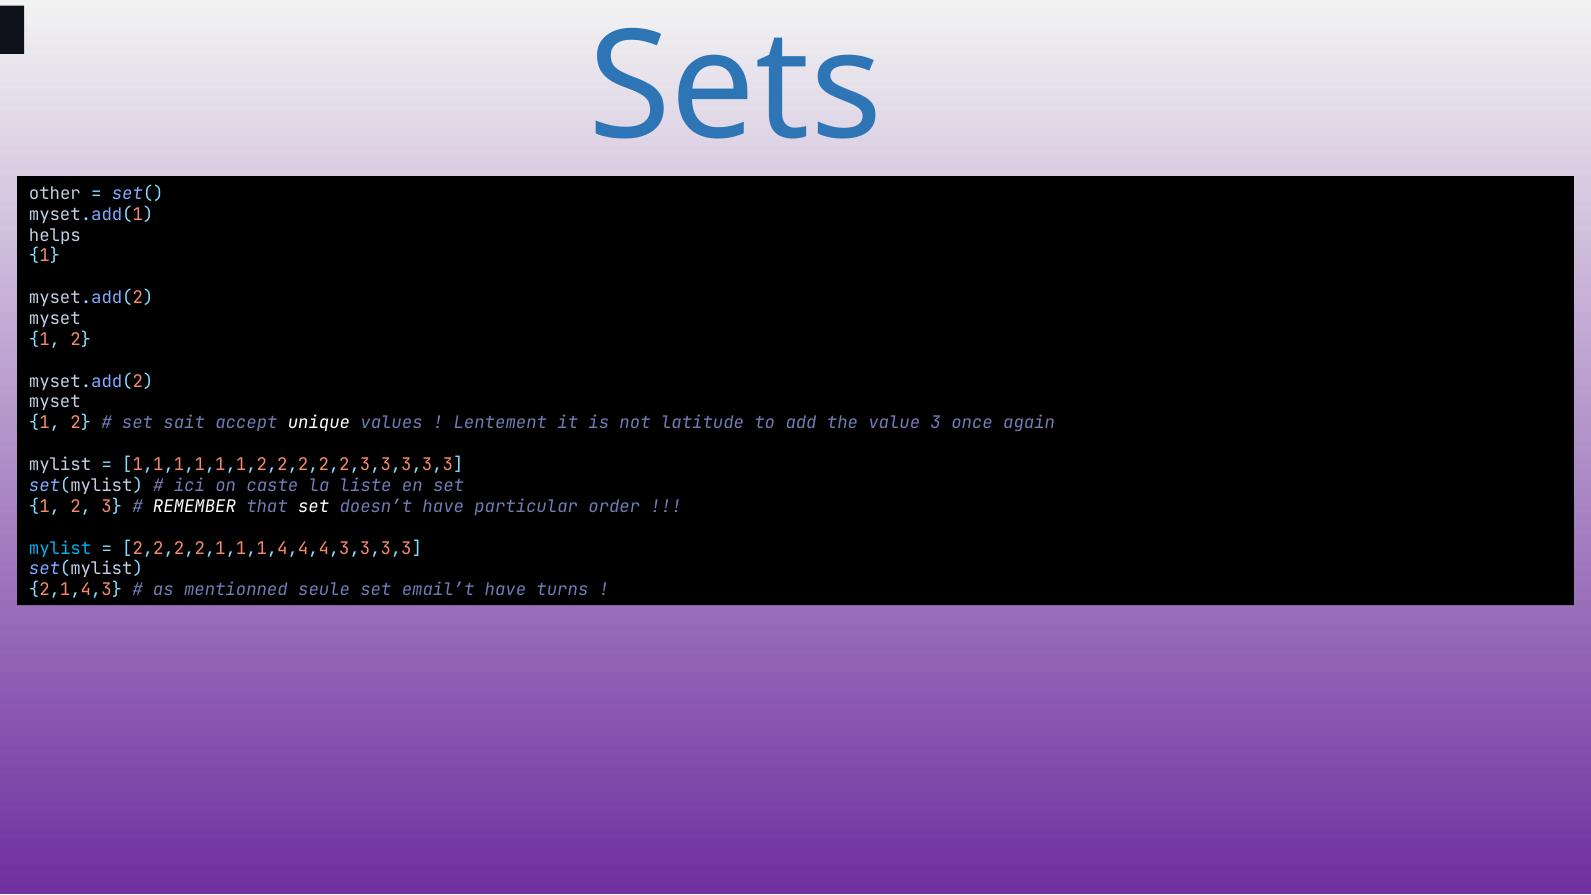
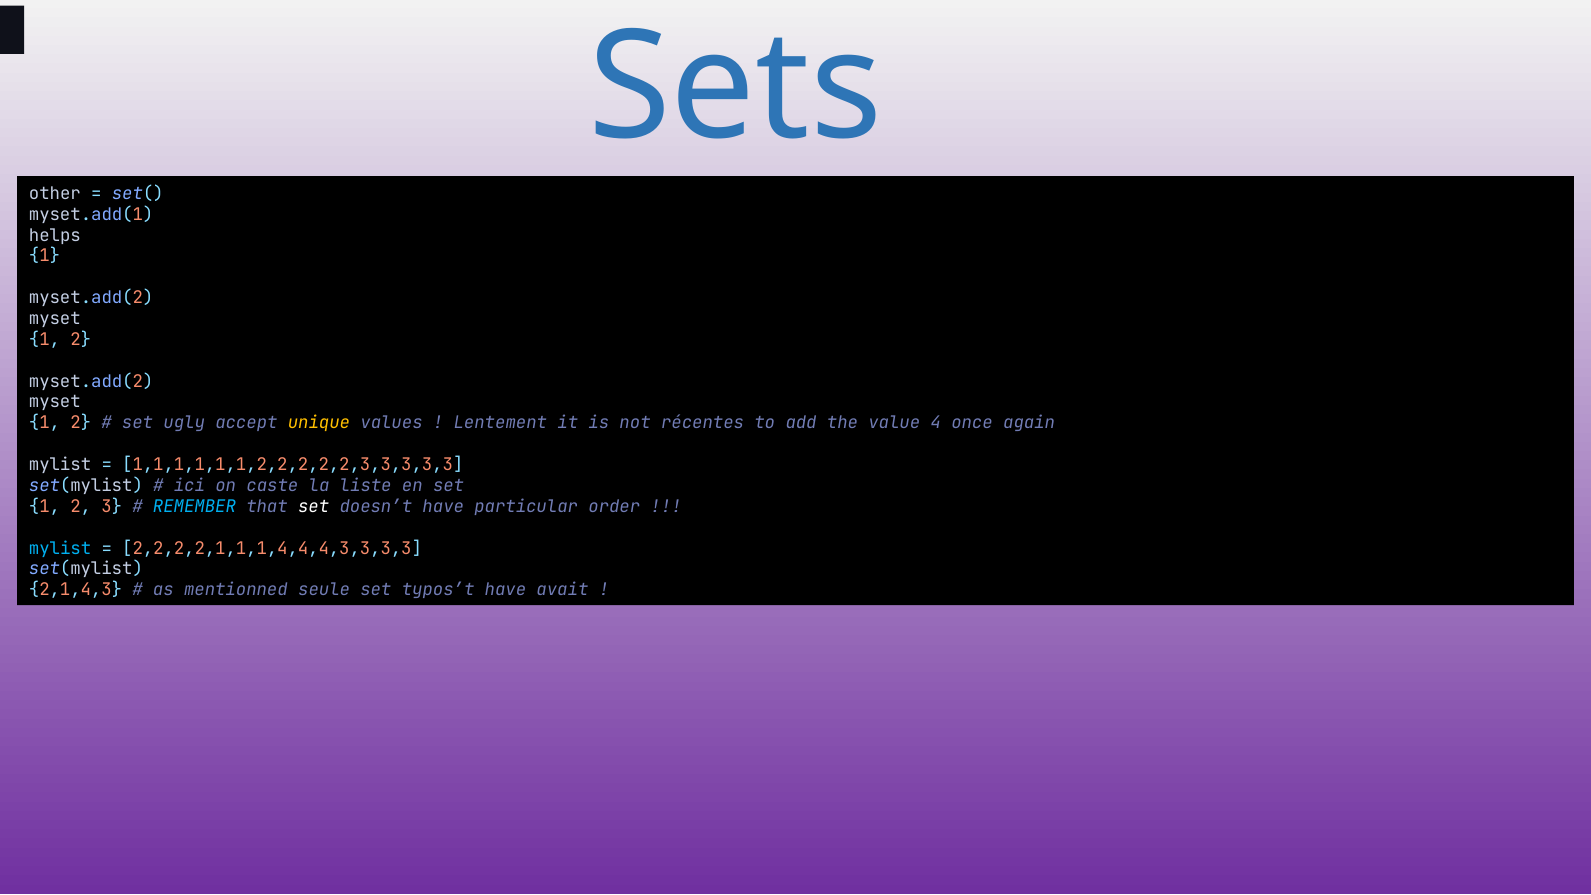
sait: sait -> ugly (184, 423)
unique colour: white -> yellow (319, 423)
latitude: latitude -> récentes (703, 423)
value 3: 3 -> 4 (936, 423)
REMEMBER colour: white -> light blue (194, 507)
email’t: email’t -> typos’t (438, 590)
turns: turns -> avait (562, 590)
